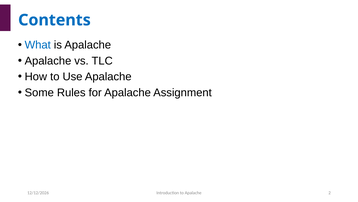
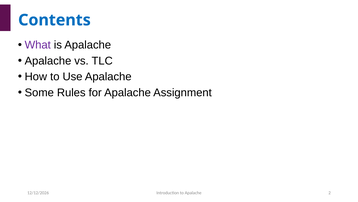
What colour: blue -> purple (38, 45)
